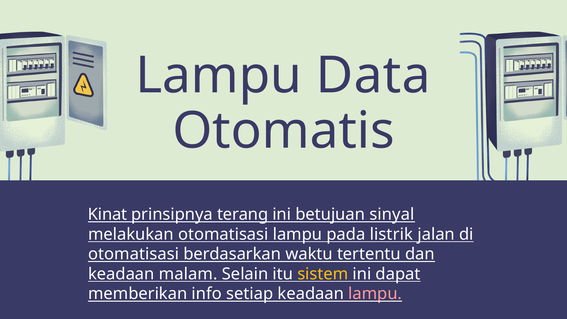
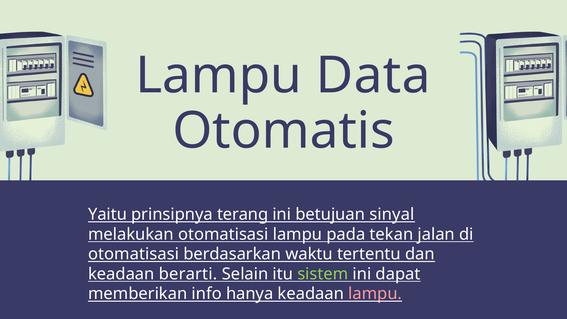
Kinat: Kinat -> Yaitu (108, 214)
listrik: listrik -> tekan (391, 234)
malam: malam -> berarti (188, 274)
sistem colour: yellow -> light green (323, 274)
setiap: setiap -> hanya (250, 294)
